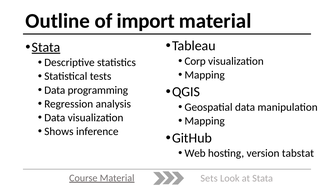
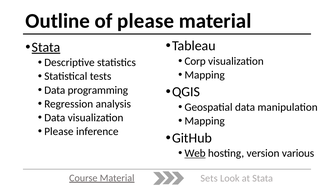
of import: import -> please (146, 21)
Shows: Shows -> Please (59, 131)
Web underline: none -> present (195, 153)
tabstat: tabstat -> various (298, 153)
